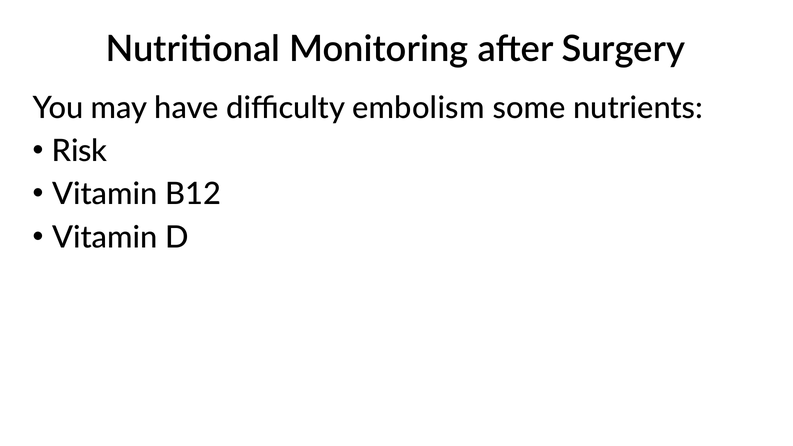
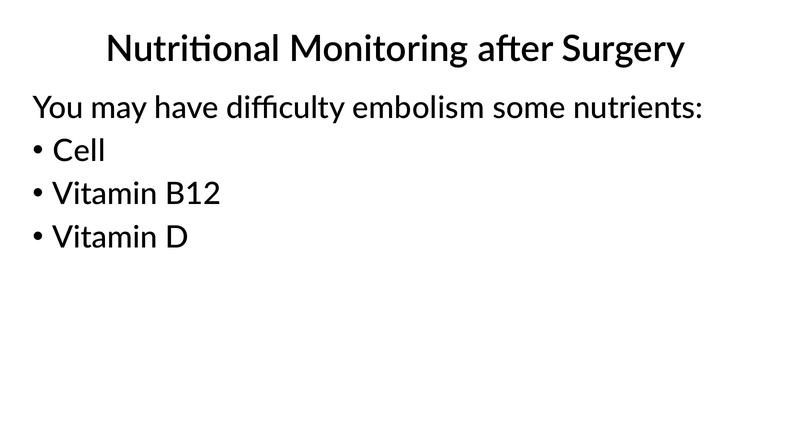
Risk: Risk -> Cell (79, 151)
